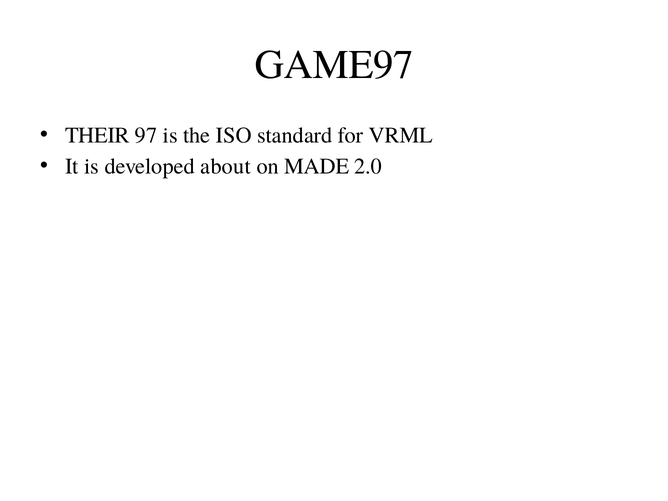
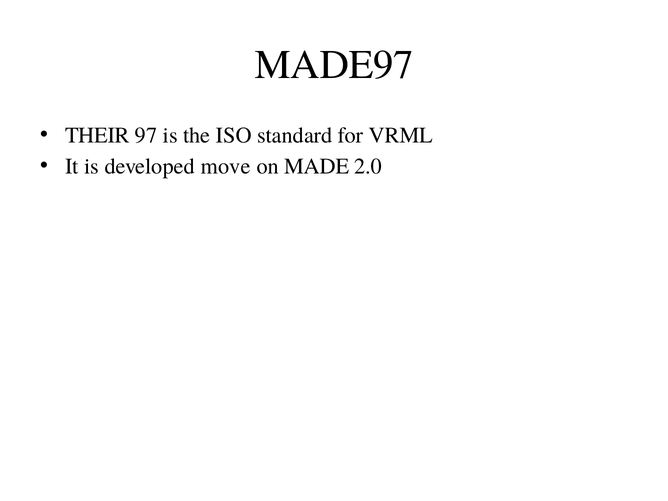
GAME97: GAME97 -> MADE97 (334, 65)
about: about -> move (226, 166)
